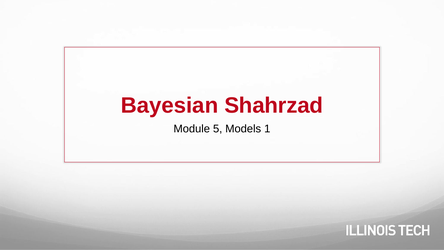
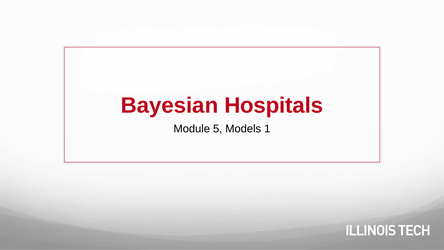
Shahrzad: Shahrzad -> Hospitals (274, 105)
